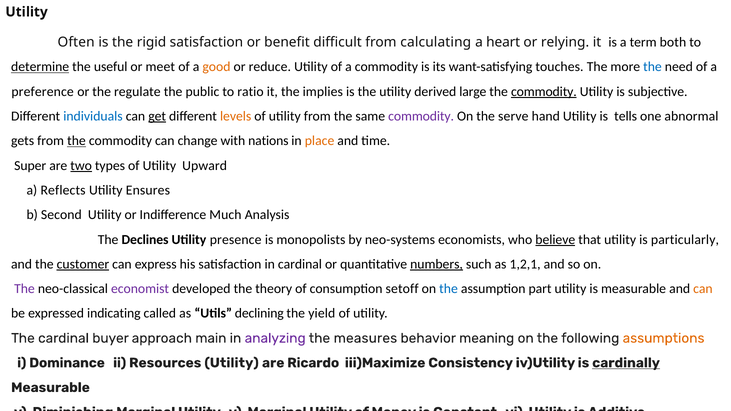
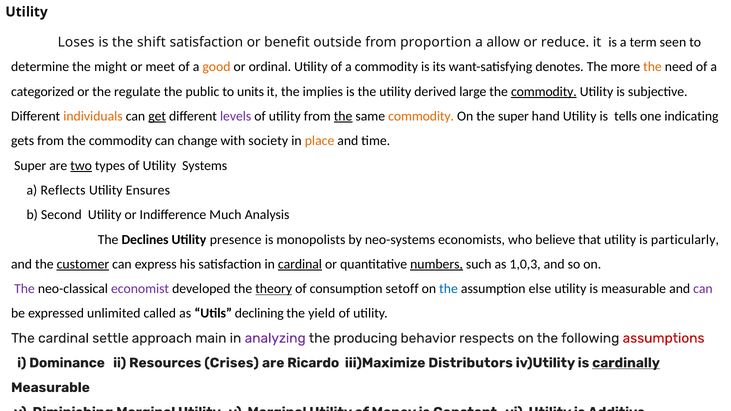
Often: Often -> Loses (76, 42)
rigid: rigid -> shift (151, 42)
difficult: difficult -> outside (338, 42)
calculating: calculating -> proportion (436, 42)
heart: heart -> allow (503, 42)
relying: relying -> reduce (565, 42)
both: both -> seen (673, 42)
determine underline: present -> none (40, 67)
useful: useful -> might (111, 67)
reduce: reduce -> ordinal (270, 67)
touches: touches -> denotes (560, 67)
the colour: blue -> orange (652, 67)
preference: preference -> categorized (43, 92)
ratio: ratio -> units (251, 92)
individuals colour: blue -> orange (93, 116)
levels colour: orange -> purple (236, 116)
the underline: none -> present (343, 116)
commodity colour: purple -> orange (421, 116)
the serve: serve -> super (513, 116)
abnormal: abnormal -> indicating (691, 116)
the underline: present -> none (76, 141)
nations: nations -> society (268, 141)
Upward: Upward -> Systems (205, 166)
believe underline: present -> none (555, 240)
cardinal underline: none -> present (300, 264)
1,2,1: 1,2,1 -> 1,0,3 (525, 264)
theory underline: none -> present (274, 289)
part: part -> else (540, 289)
can colour: orange -> purple (703, 289)
indicating: indicating -> unlimited (114, 314)
buyer: buyer -> settle (110, 338)
measures: measures -> producing (366, 338)
meaning: meaning -> respects (487, 338)
assumptions colour: orange -> red (664, 338)
Resources Utility: Utility -> Crises (232, 363)
Consistency: Consistency -> Distributors (471, 363)
